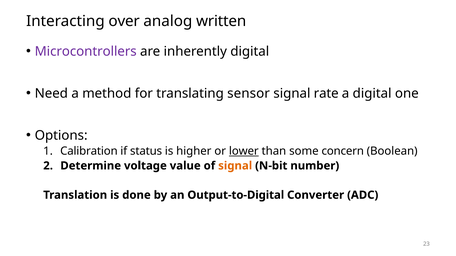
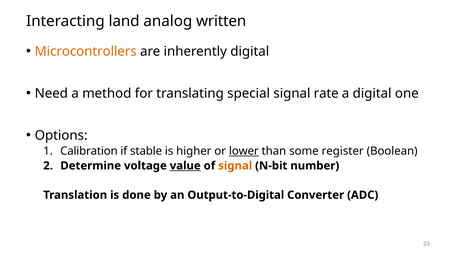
over: over -> land (124, 21)
Microcontrollers colour: purple -> orange (86, 52)
sensor: sensor -> special (249, 94)
status: status -> stable (146, 151)
concern: concern -> register (343, 151)
value underline: none -> present (185, 166)
